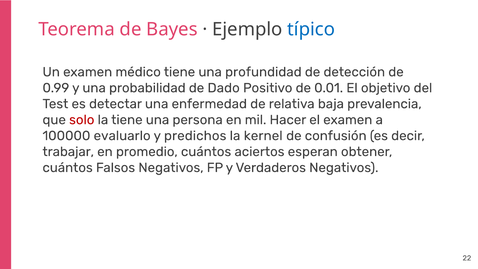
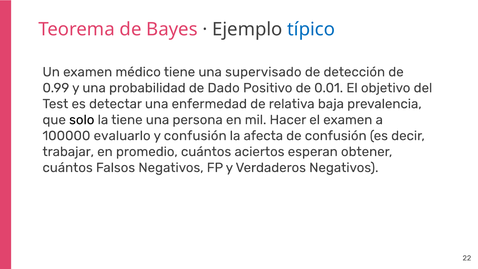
profundidad: profundidad -> supervisado (263, 72)
solo colour: red -> black (82, 120)
y predichos: predichos -> confusión (195, 136)
kernel: kernel -> afecta (263, 136)
